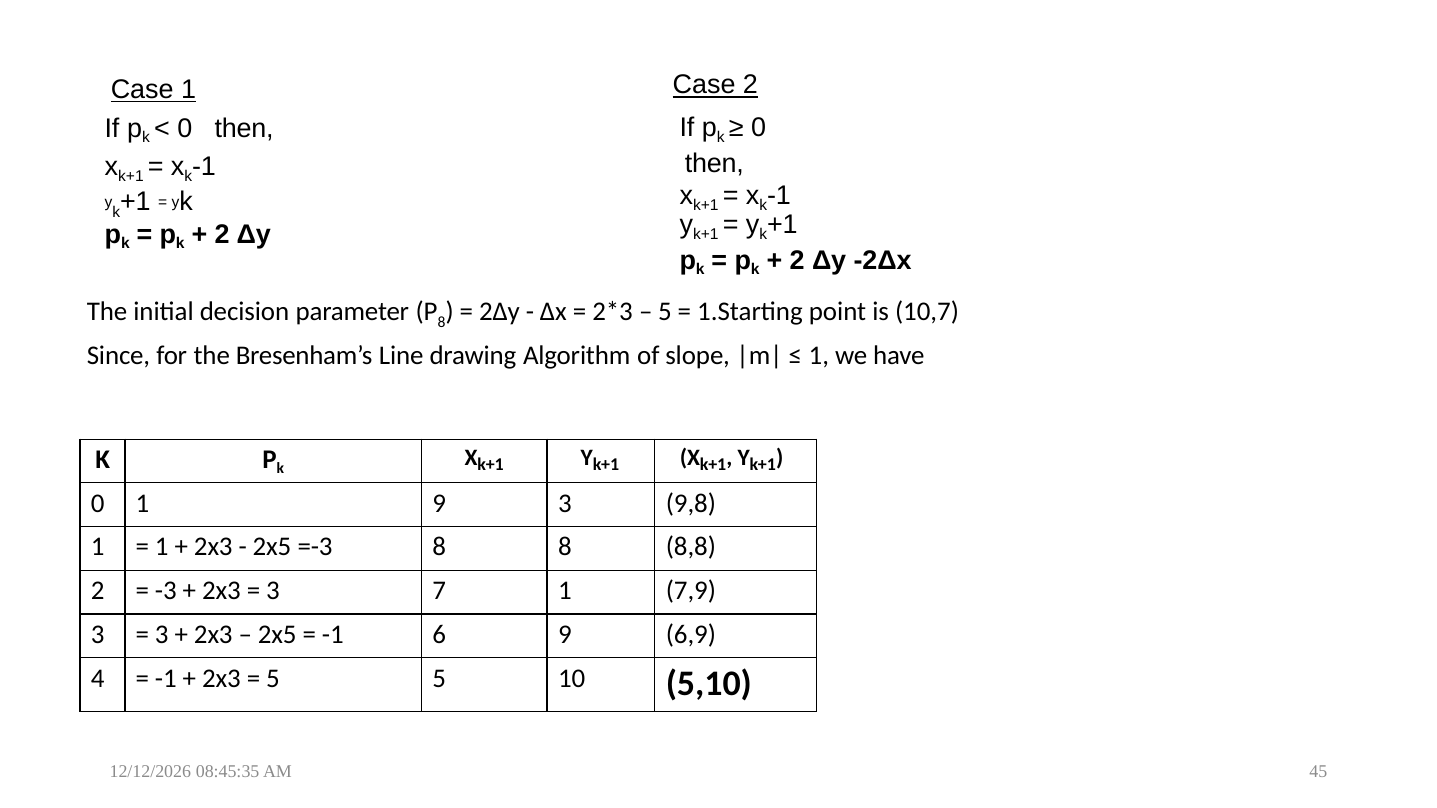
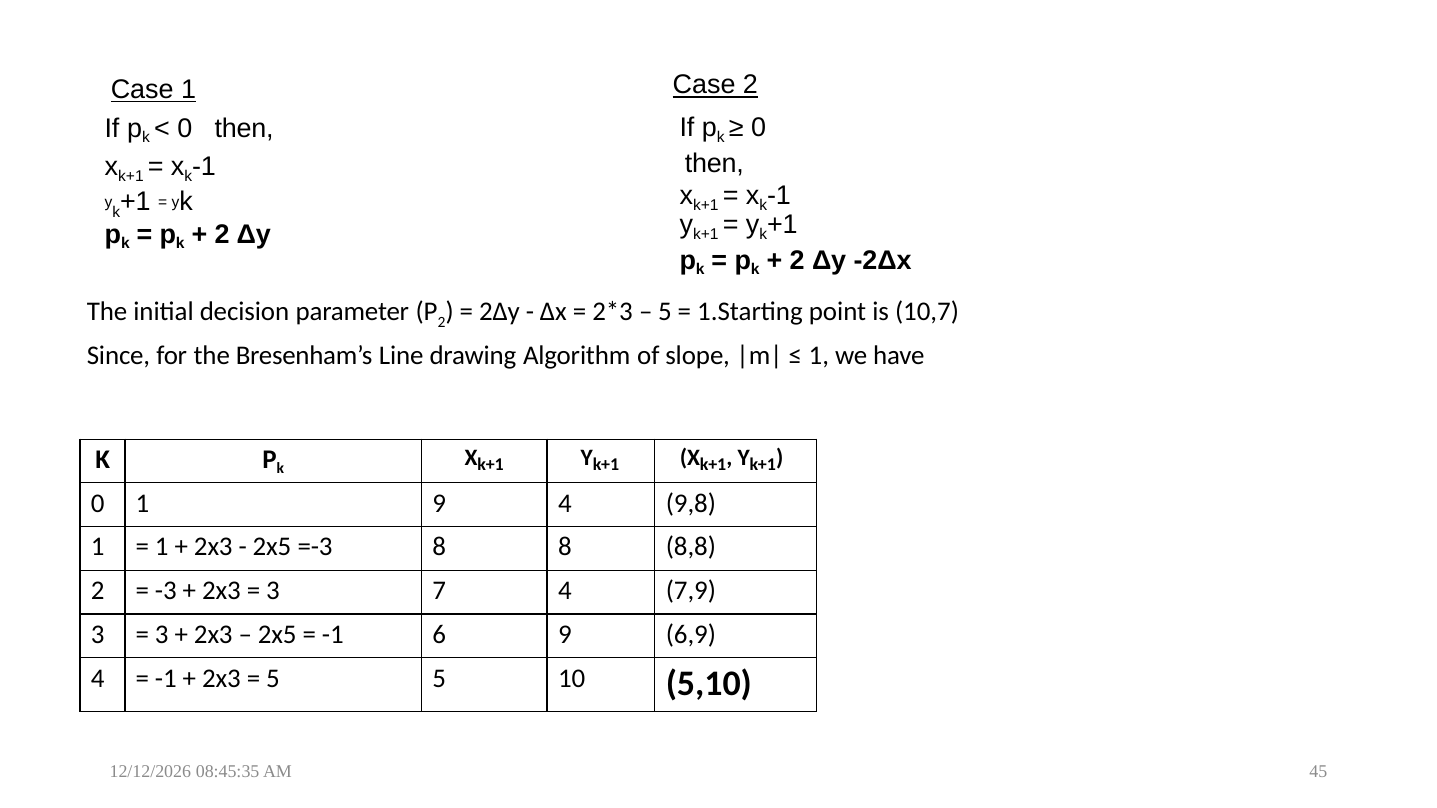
8: 8 -> 2 (442, 323)
9 3: 3 -> 4 (565, 504)
7 1: 1 -> 4 (565, 591)
